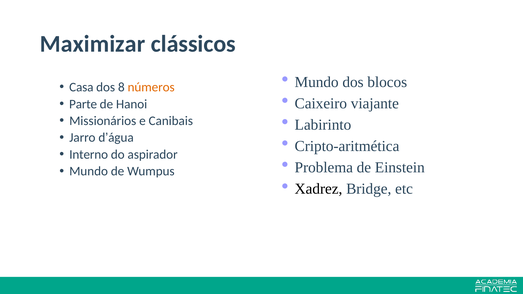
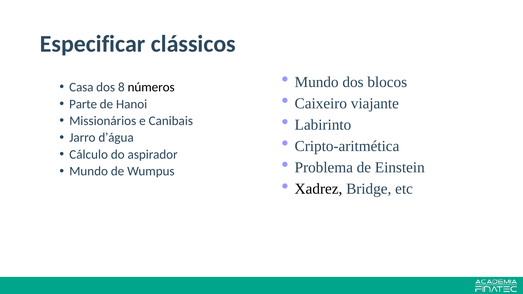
Maximizar: Maximizar -> Especificar (93, 44)
números colour: orange -> black (151, 87)
Interno: Interno -> Cálculo (89, 155)
